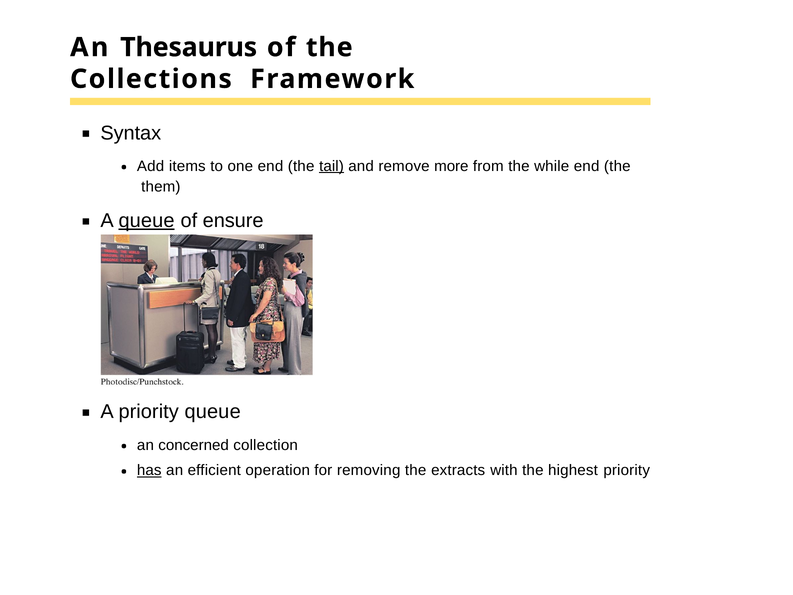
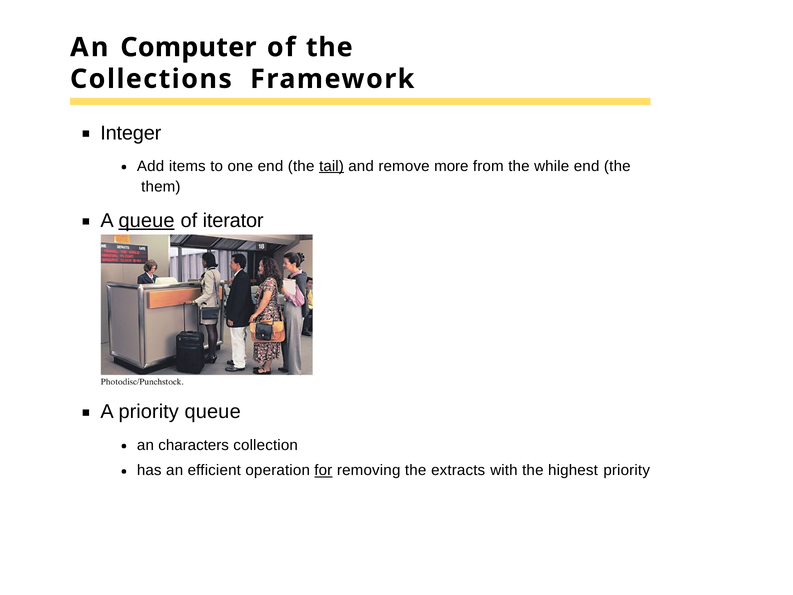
Thesaurus: Thesaurus -> Computer (188, 47)
Syntax: Syntax -> Integer (131, 133)
ensure: ensure -> iterator (233, 220)
concerned: concerned -> characters (194, 445)
has underline: present -> none (149, 470)
for underline: none -> present (323, 470)
